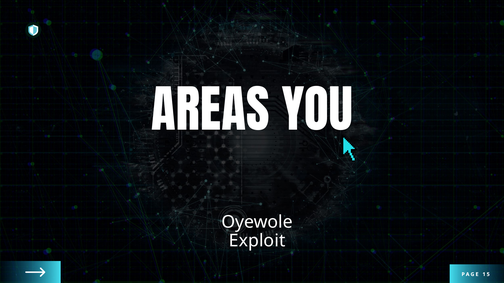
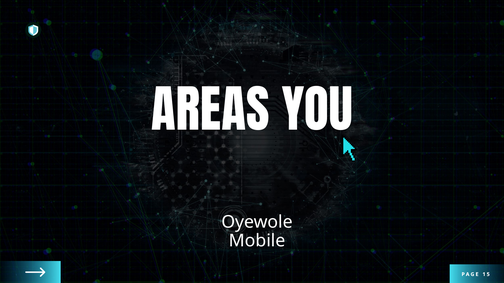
Exploit: Exploit -> Mobile (257, 241)
